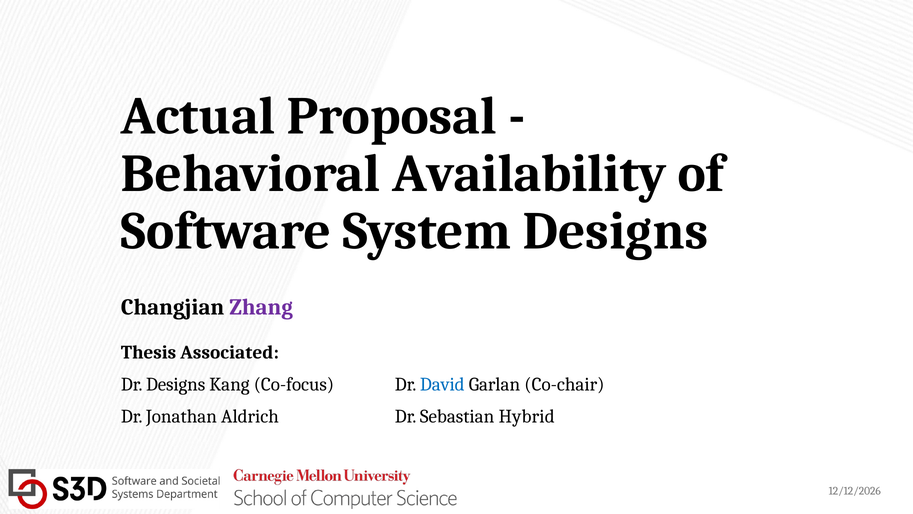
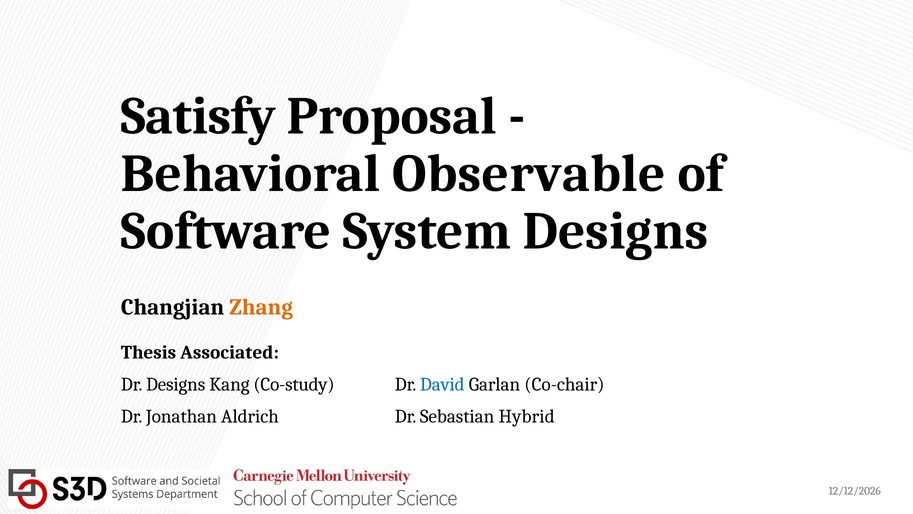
Actual: Actual -> Satisfy (198, 116)
Availability: Availability -> Observable (529, 173)
Zhang colour: purple -> orange (261, 307)
Co-focus: Co-focus -> Co-study (294, 384)
